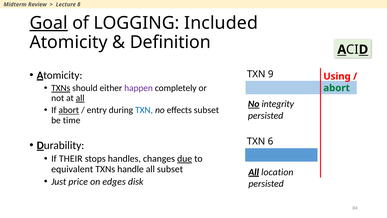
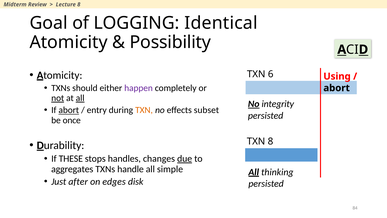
Goal underline: present -> none (49, 23)
Included: Included -> Identical (221, 23)
Definition: Definition -> Possibility (170, 42)
9: 9 -> 6 (271, 74)
TXNs underline: present -> none (61, 88)
abort colour: green -> black (337, 88)
not underline: none -> present (58, 98)
TXN colour: blue -> orange (144, 110)
time: time -> once (72, 120)
TXN 6: 6 -> 8 (270, 141)
THEIR: THEIR -> THESE (71, 158)
equivalent: equivalent -> aggregates (72, 169)
all subset: subset -> simple (170, 169)
location: location -> thinking (277, 172)
price: price -> after (78, 181)
